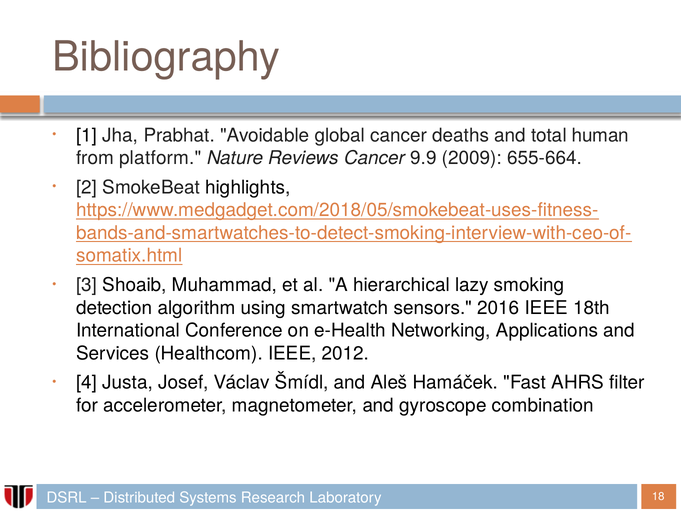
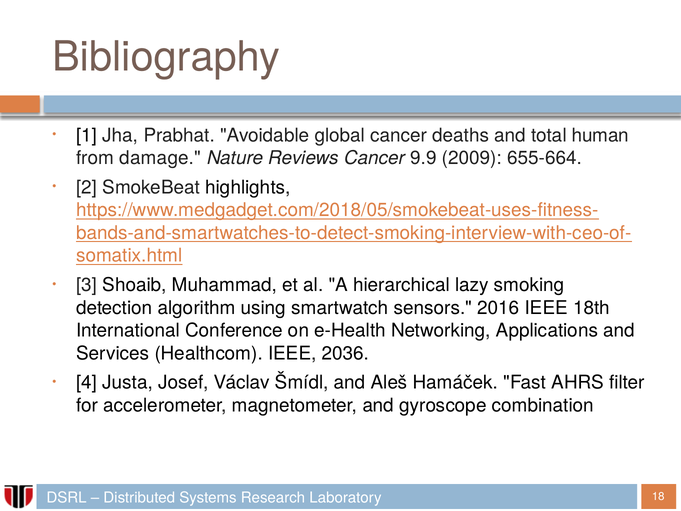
platform: platform -> damage (160, 158)
2012: 2012 -> 2036 (345, 353)
